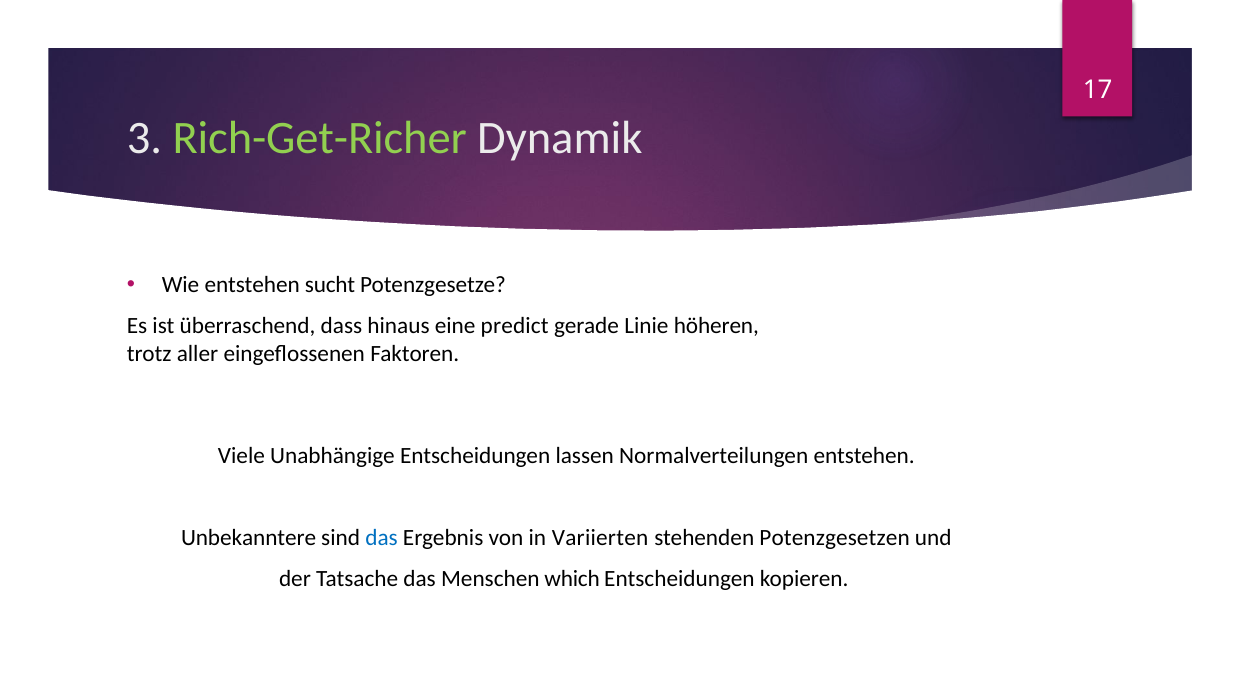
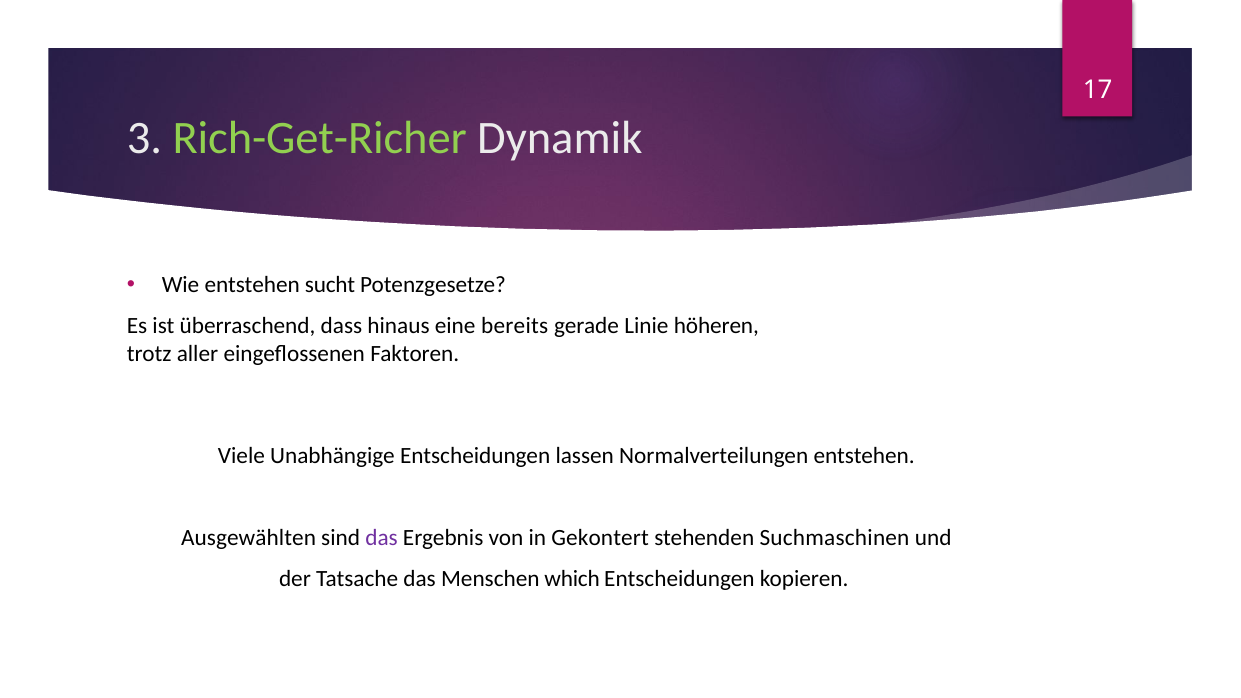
predict: predict -> bereits (515, 326)
Unbekanntere: Unbekanntere -> Ausgewählten (248, 538)
das colour: blue -> purple (382, 538)
Variierten: Variierten -> Gekontert (600, 538)
Potenzgesetzen: Potenzgesetzen -> Suchmaschinen (835, 538)
